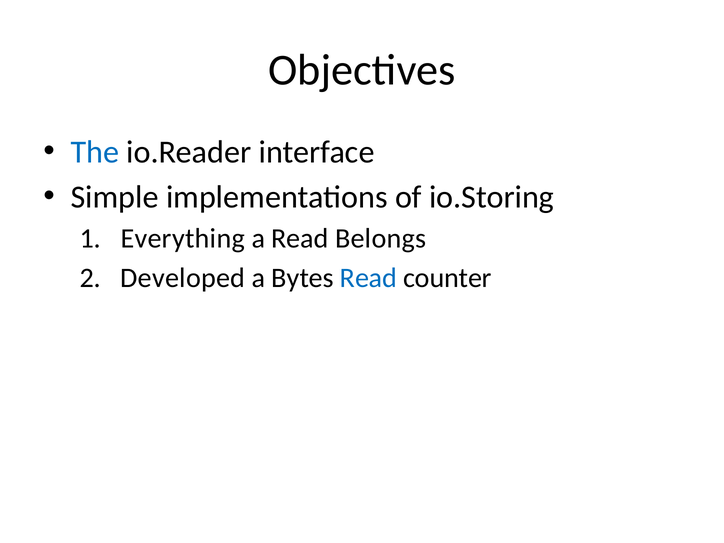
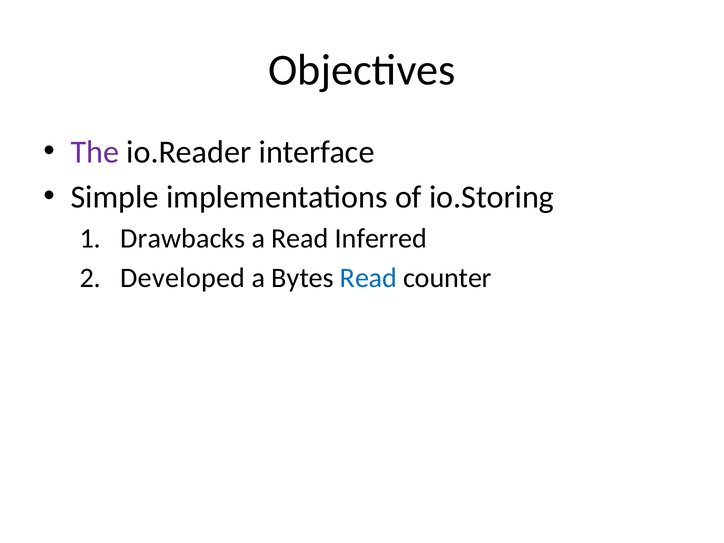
The colour: blue -> purple (95, 152)
Everything: Everything -> Drawbacks (183, 239)
Belongs: Belongs -> Inferred (381, 239)
